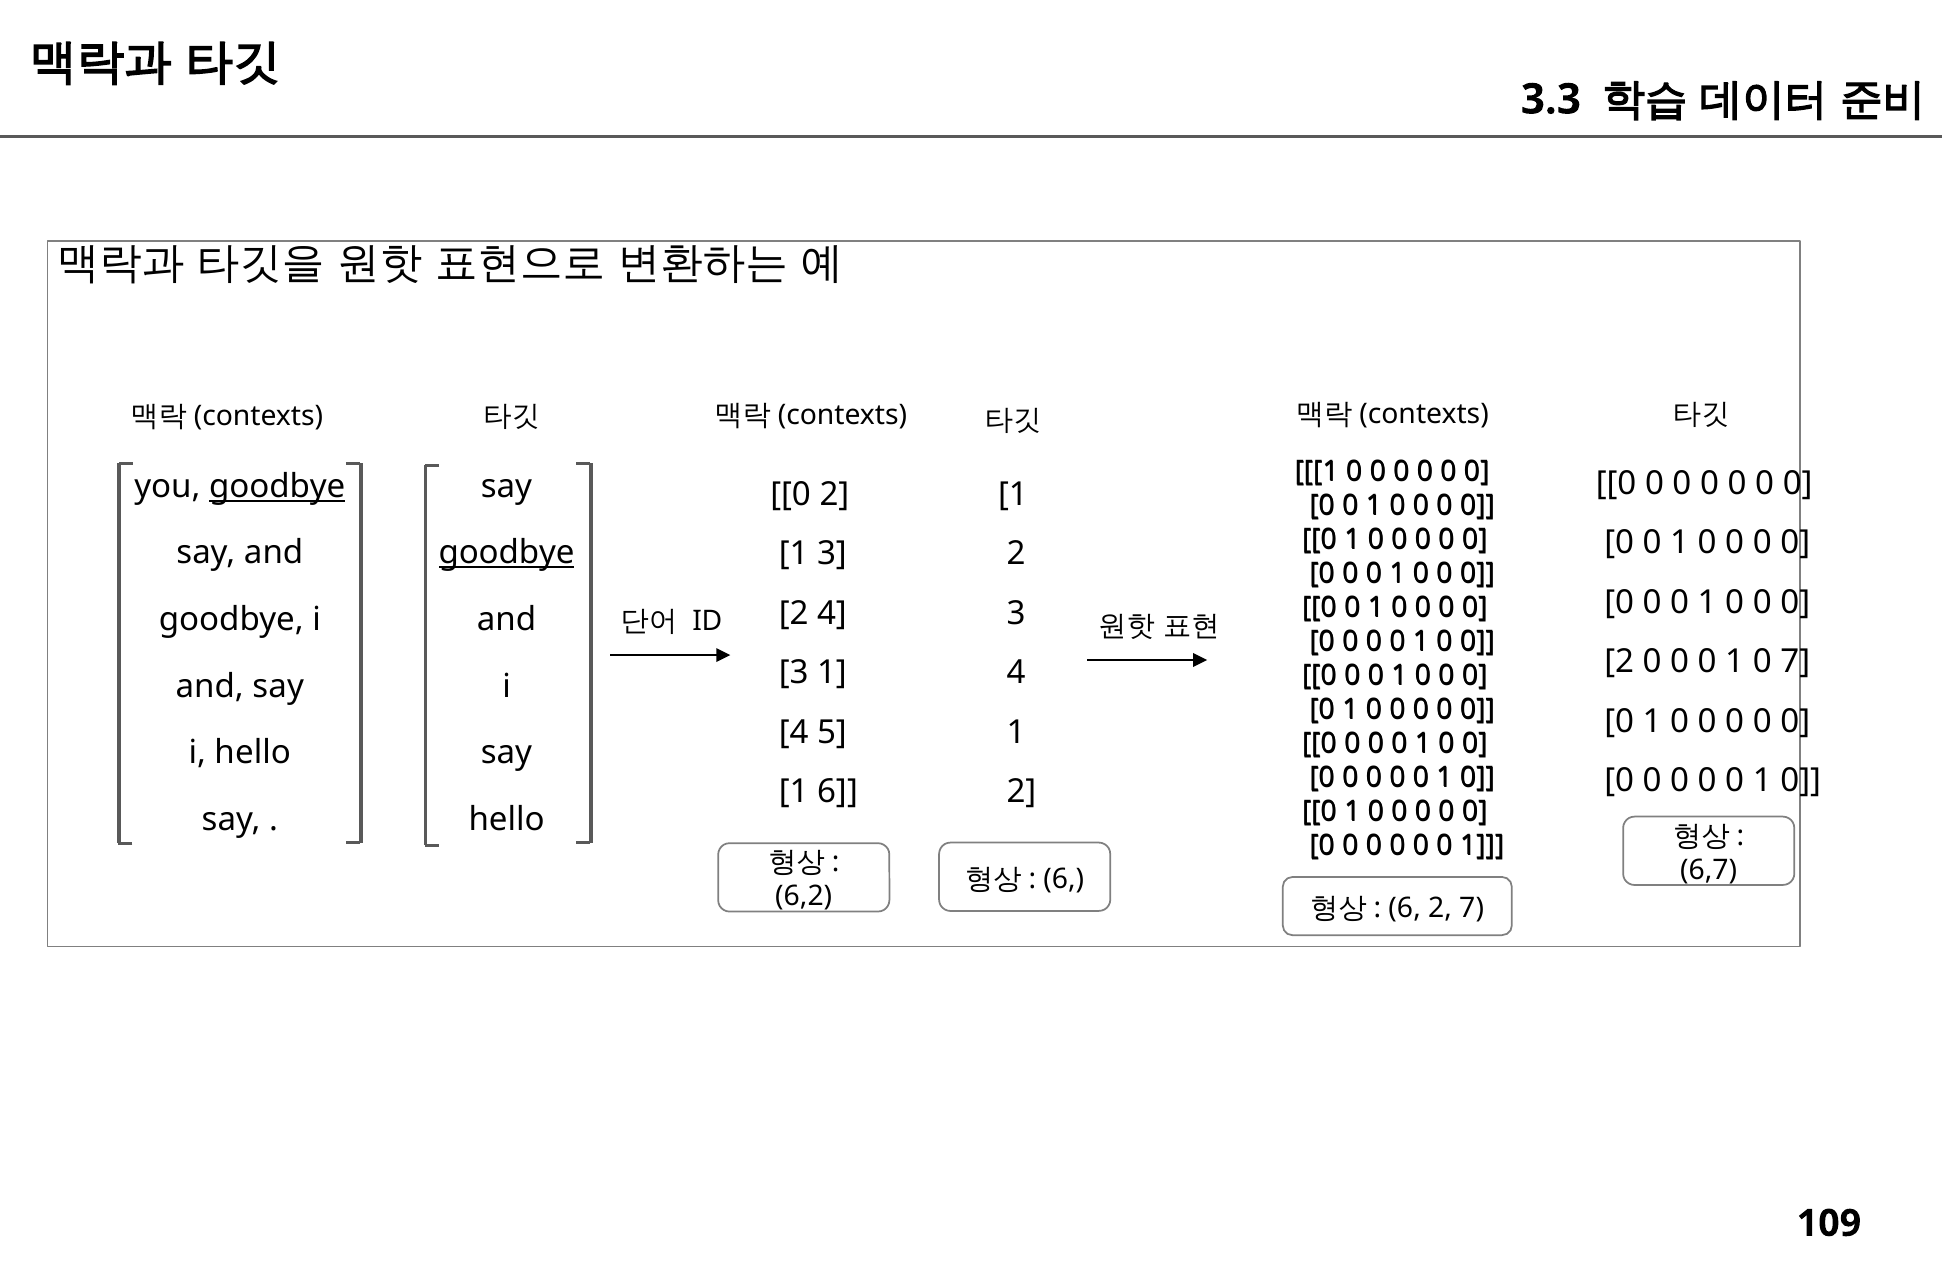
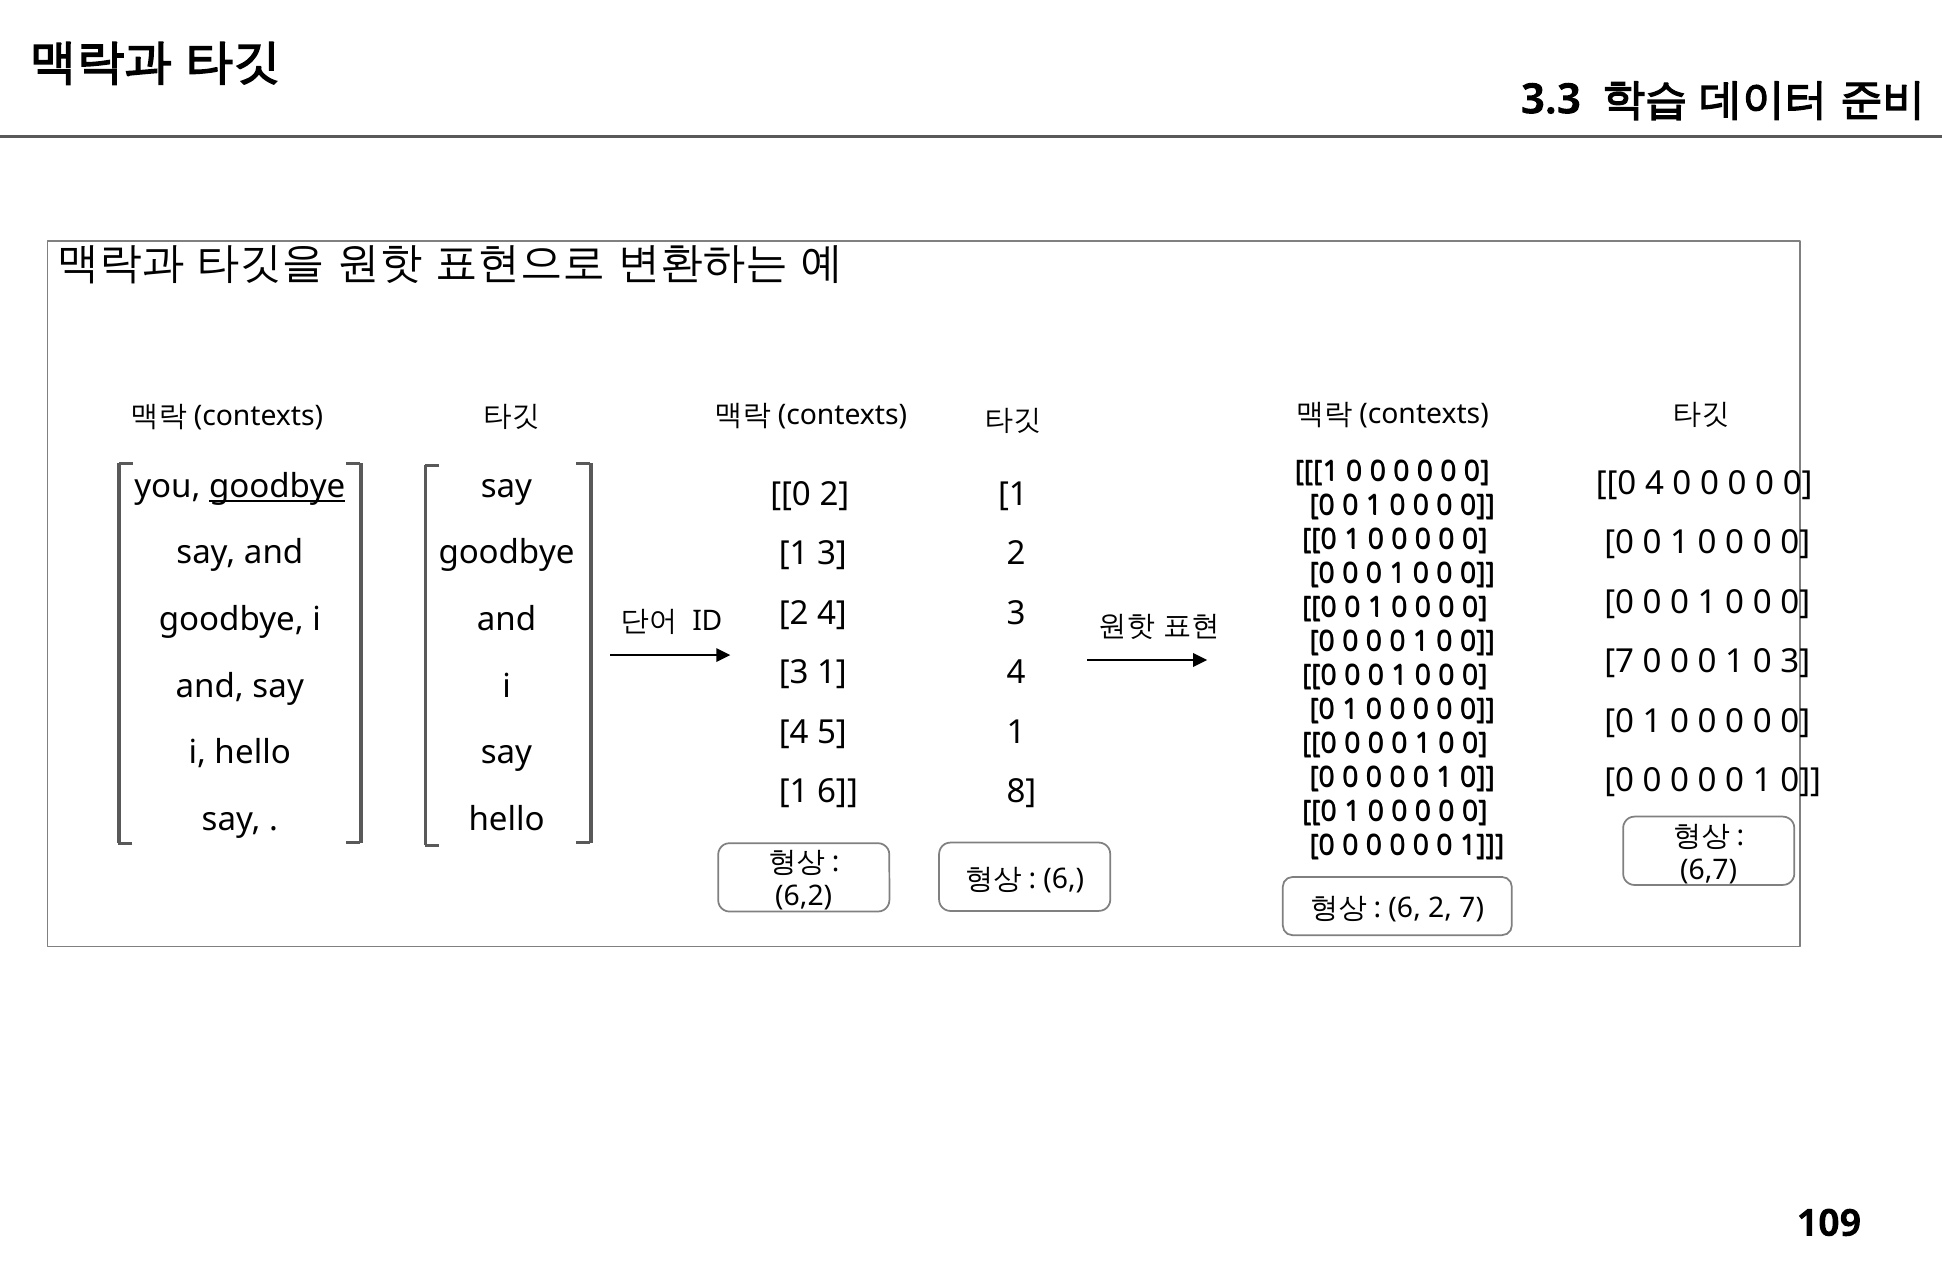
0: 0 -> 4 (1655, 484)
goodbye underline: present -> none (507, 553)
2: 2 -> 7 (1619, 662)
0 7: 7 -> 3 (1795, 662)
2: 2 -> 8 (1021, 792)
